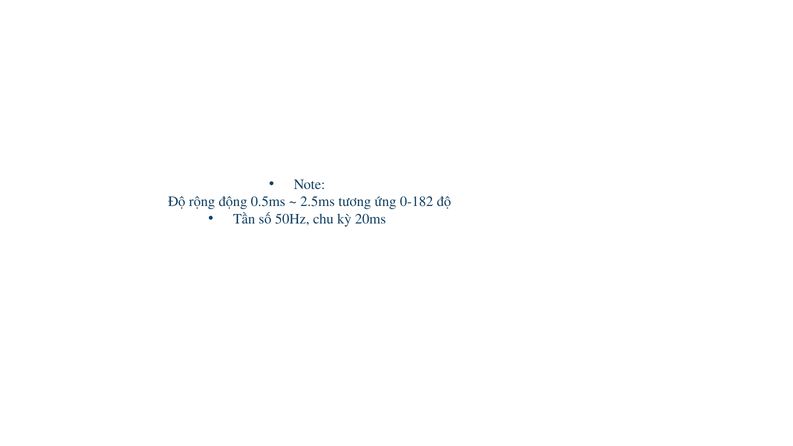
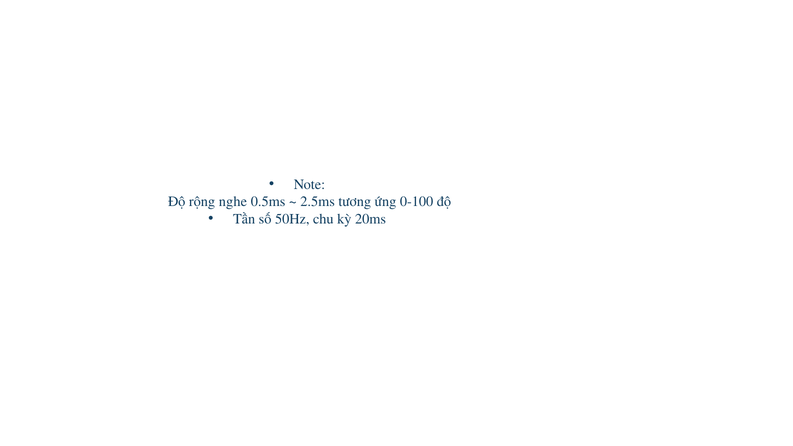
động: động -> nghe (233, 202)
0-182: 0-182 -> 0-100 (417, 202)
